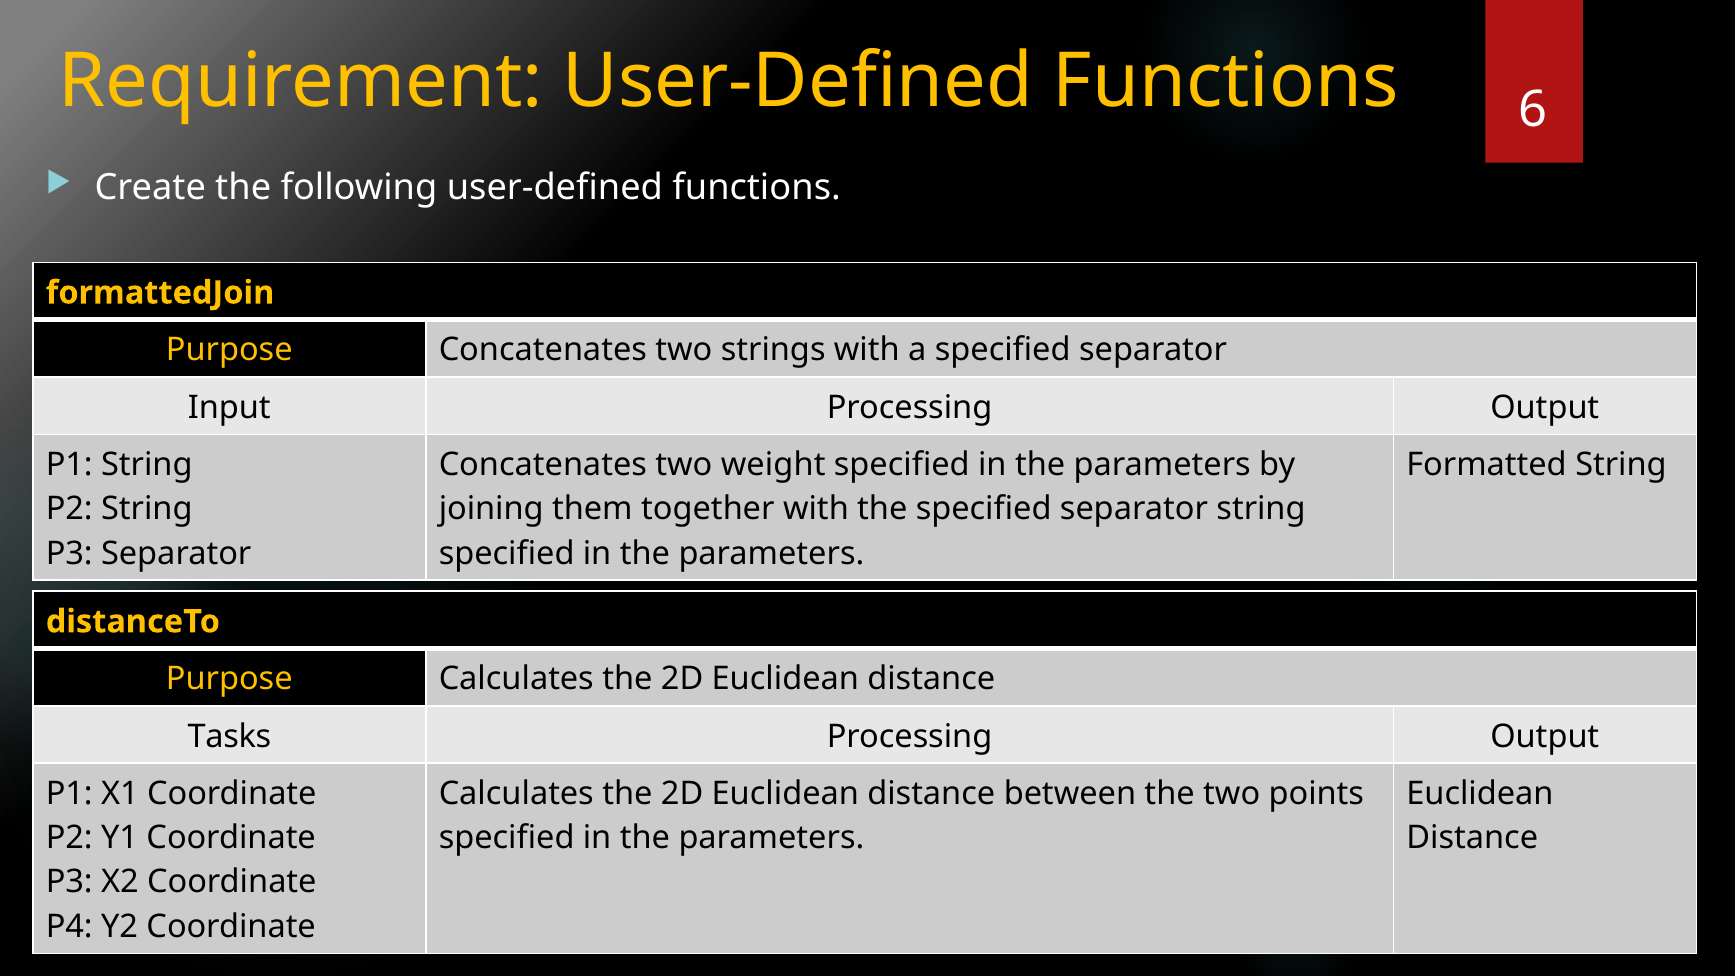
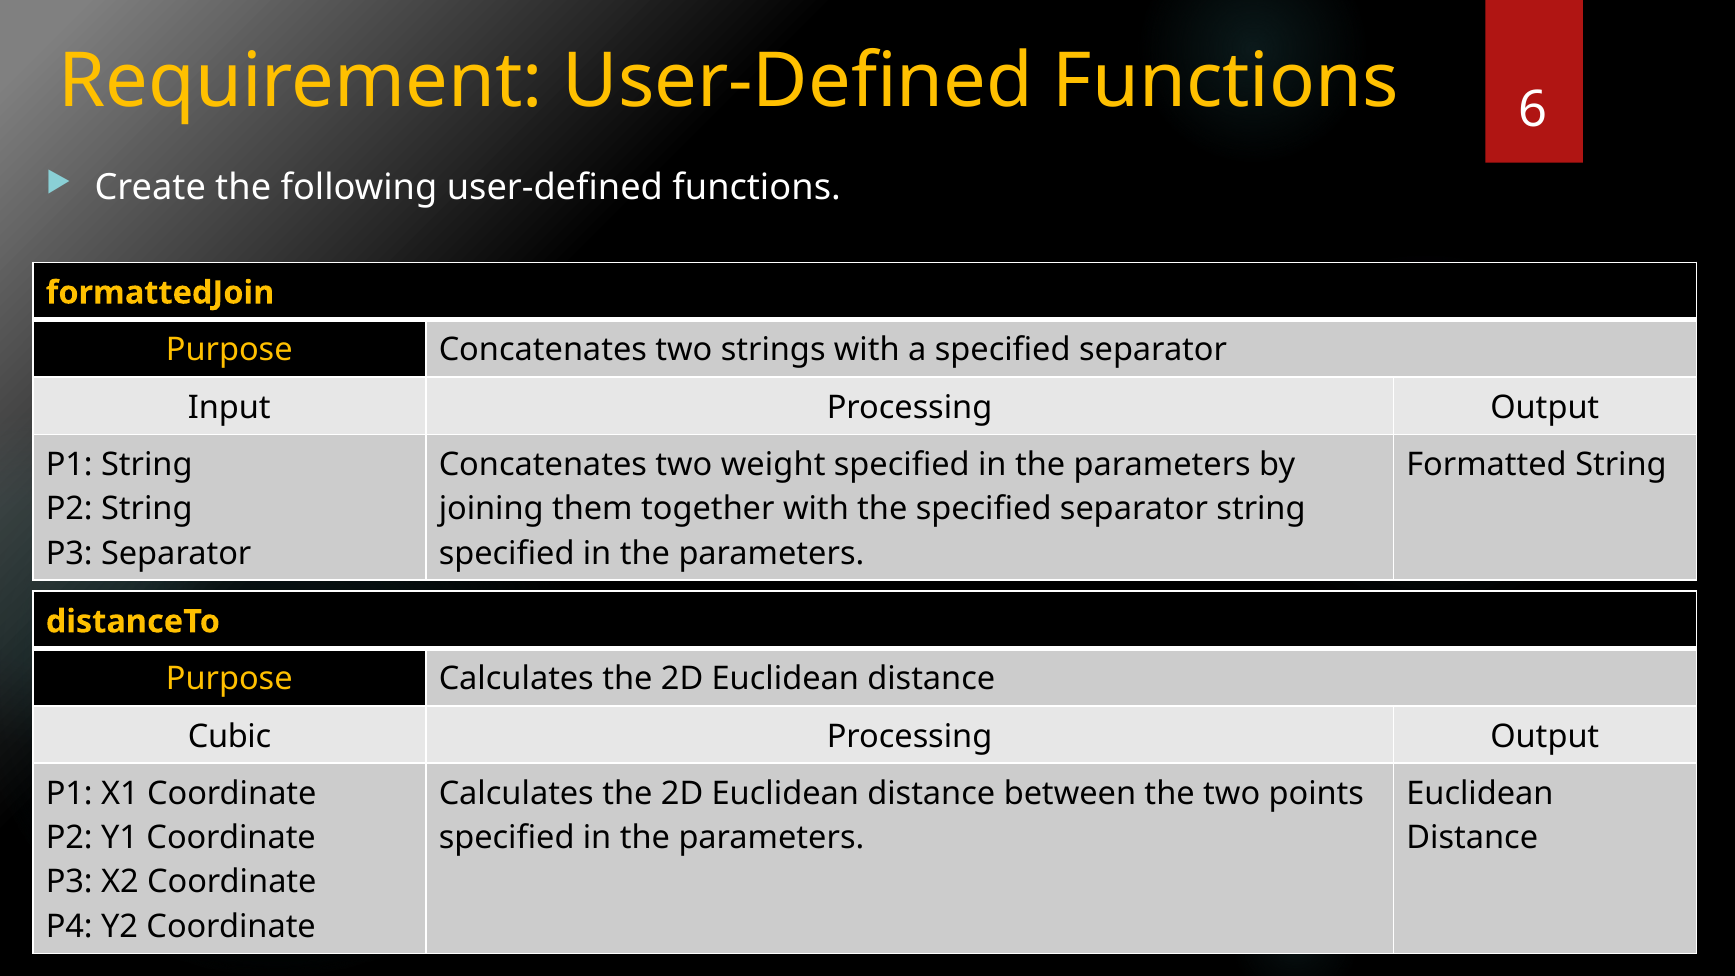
Tasks: Tasks -> Cubic (229, 736)
